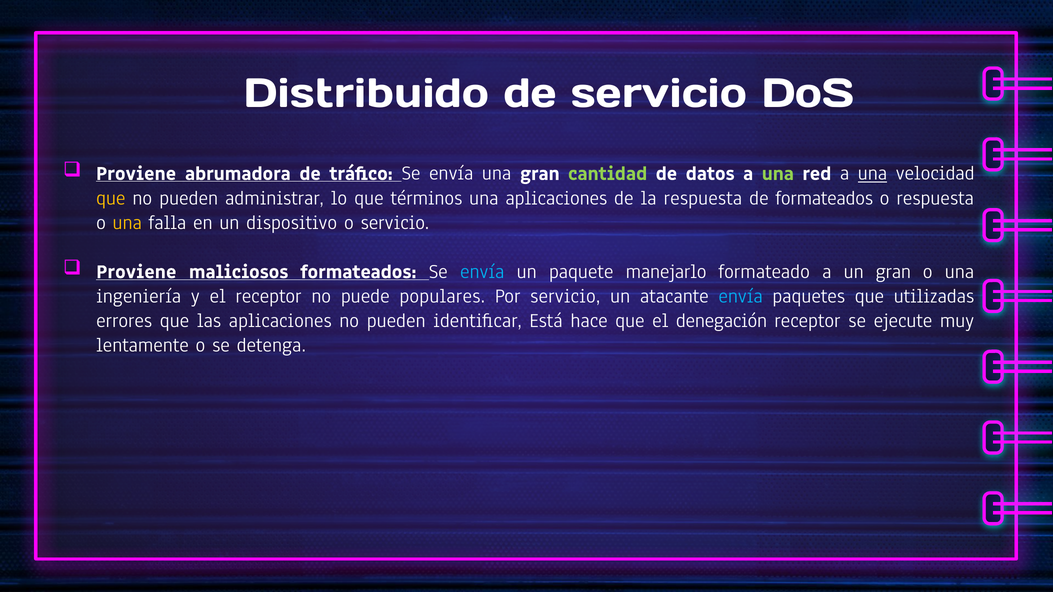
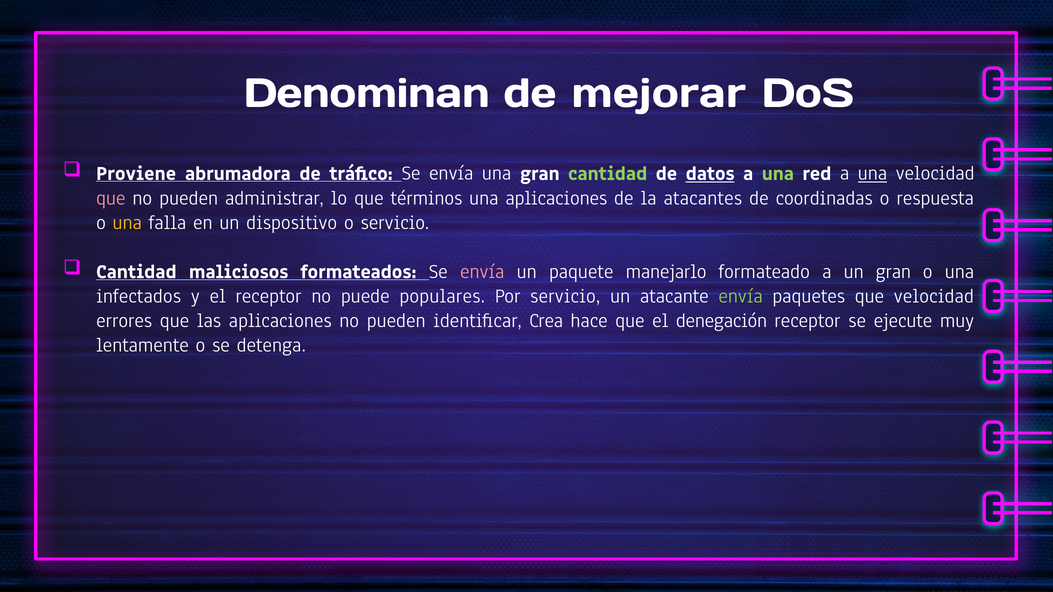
Distribuido: Distribuido -> Denominan (367, 94)
de servicio: servicio -> mejorar (659, 94)
datos underline: none -> present (710, 173)
que colour: yellow -> pink (111, 198)
la respuesta: respuesta -> atacantes (703, 198)
de formateados: formateados -> coordinadas (824, 198)
Proviene: Proviene -> Cantidad (136, 272)
envía colour: light blue -> pink (482, 272)
ingeniería: ingeniería -> infectados (139, 296)
envía colour: light blue -> light green (741, 296)
que utilizadas: utilizadas -> velocidad (934, 296)
Está: Está -> Crea (546, 321)
